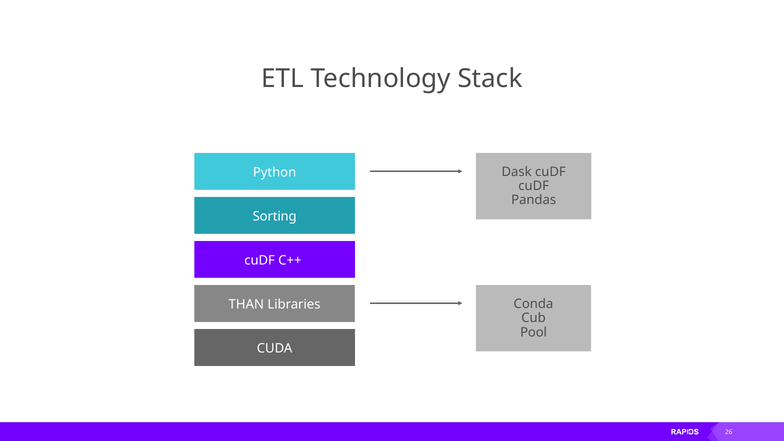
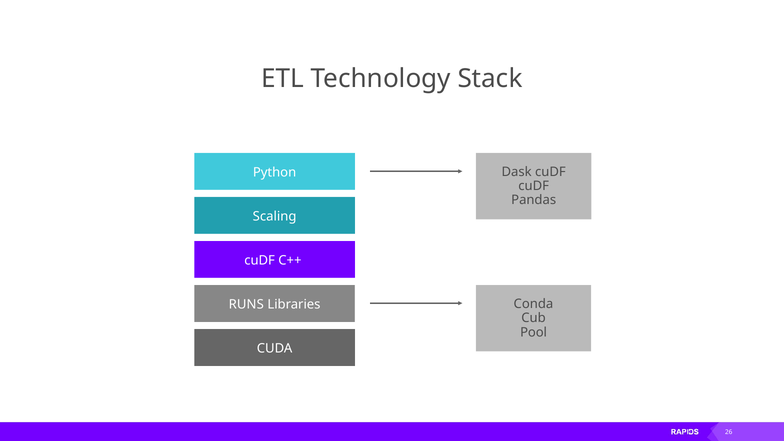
Sorting: Sorting -> Scaling (275, 216)
THAN: THAN -> RUNS (246, 304)
